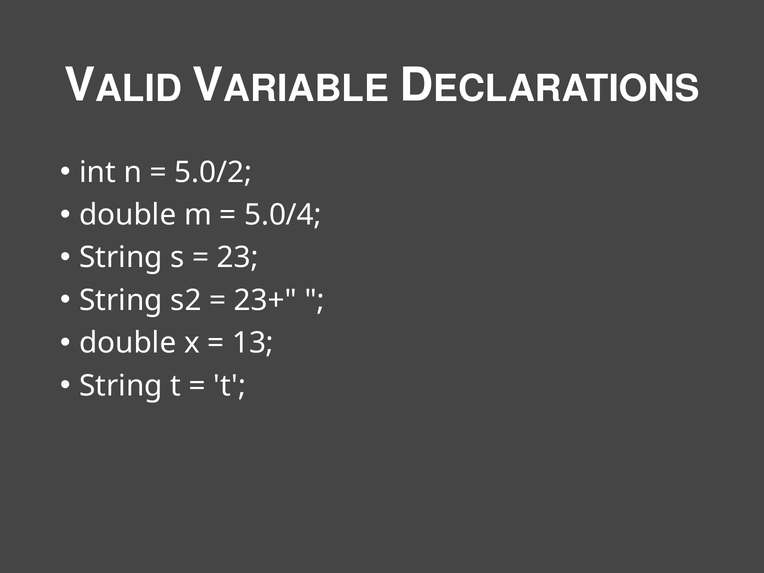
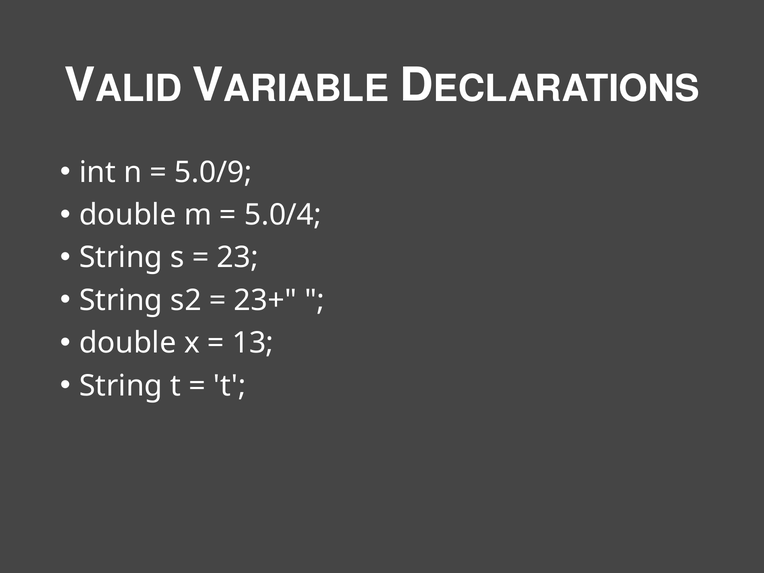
5.0/2: 5.0/2 -> 5.0/9 (213, 172)
